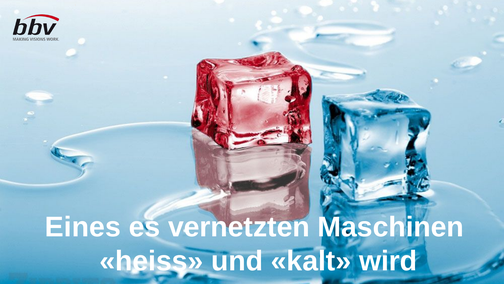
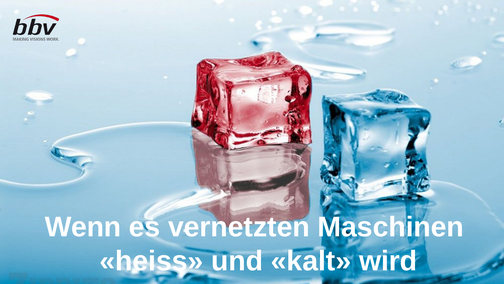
Eines: Eines -> Wenn (83, 227)
